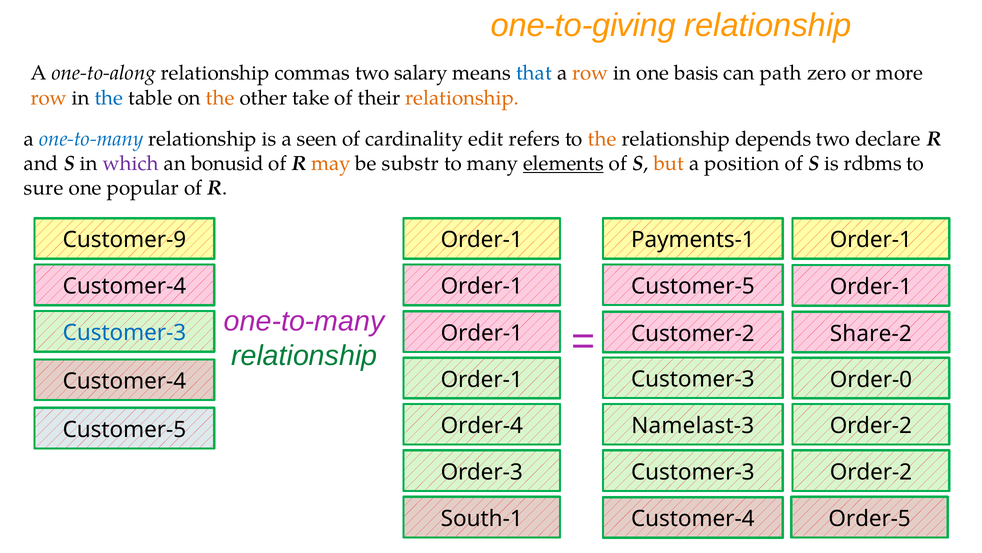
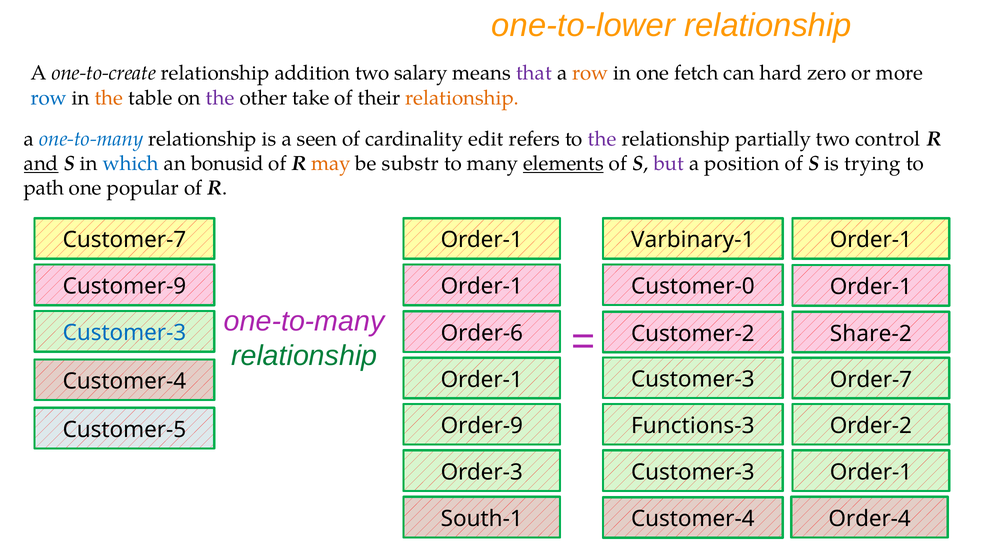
one-to-giving: one-to-giving -> one-to-lower (583, 26)
one-to-along: one-to-along -> one-to-create (104, 73)
commas: commas -> addition (312, 73)
that colour: blue -> purple (534, 73)
basis: basis -> fetch (696, 73)
path: path -> hard (781, 73)
row colour: orange -> blue (49, 98)
the colour: blue -> orange (109, 98)
the colour: orange -> purple (220, 98)
the colour: orange -> purple (602, 139)
depends: depends -> partially (773, 139)
declare: declare -> control (888, 139)
and underline: none -> present (41, 163)
which colour: purple -> blue (131, 163)
but colour: orange -> purple (669, 163)
rdbms: rdbms -> trying (873, 163)
sure: sure -> path (44, 188)
Customer-9: Customer-9 -> Customer-7 (124, 240)
Payments-1: Payments-1 -> Varbinary-1 (693, 240)
Customer-5: Customer-5 -> Customer-0 (693, 286)
Customer-4: Customer-4 -> Customer-9 (124, 286)
Order-1: Order-1 -> Order-6 (482, 333)
Order-0: Order-0 -> Order-7 (871, 379)
Order-4: Order-4 -> Order-9 (482, 425)
Namelast-3: Namelast-3 -> Functions-3 (693, 425)
Order-2: Order-2 -> Order-1 (871, 472)
Order-5: Order-5 -> Order-4 (870, 518)
